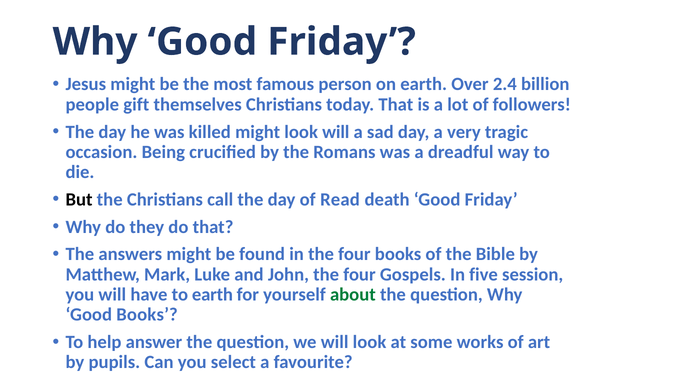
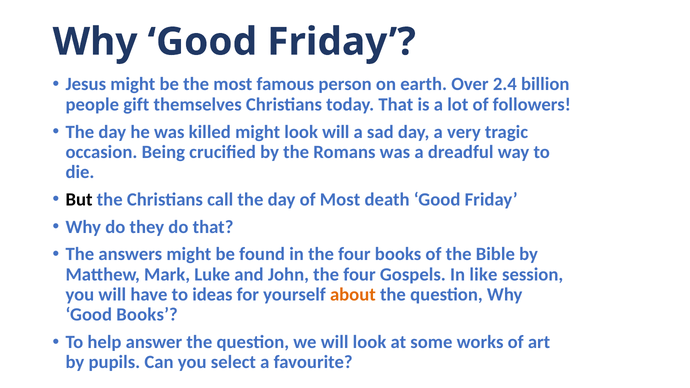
of Read: Read -> Most (340, 200)
five: five -> like (483, 274)
to earth: earth -> ideas (212, 295)
about colour: green -> orange (353, 295)
